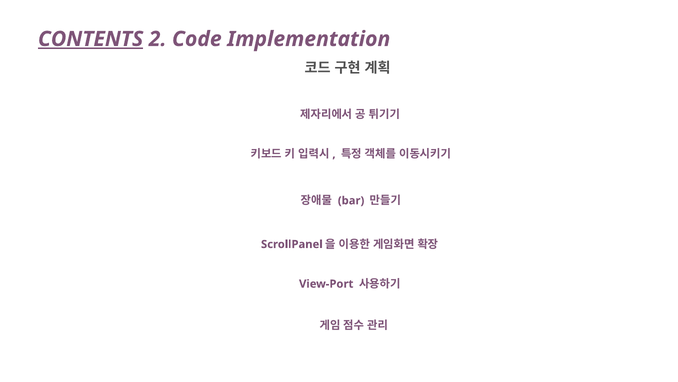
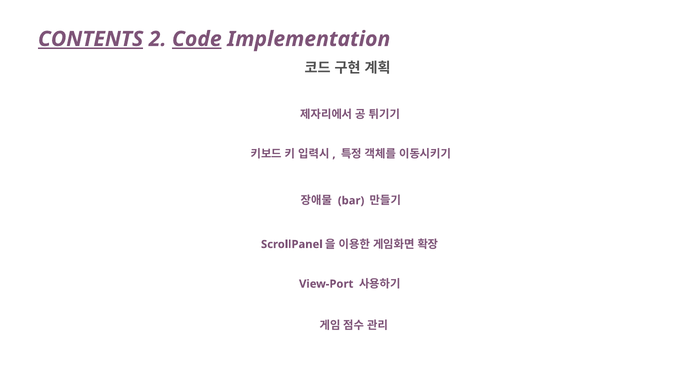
Code underline: none -> present (197, 39)
